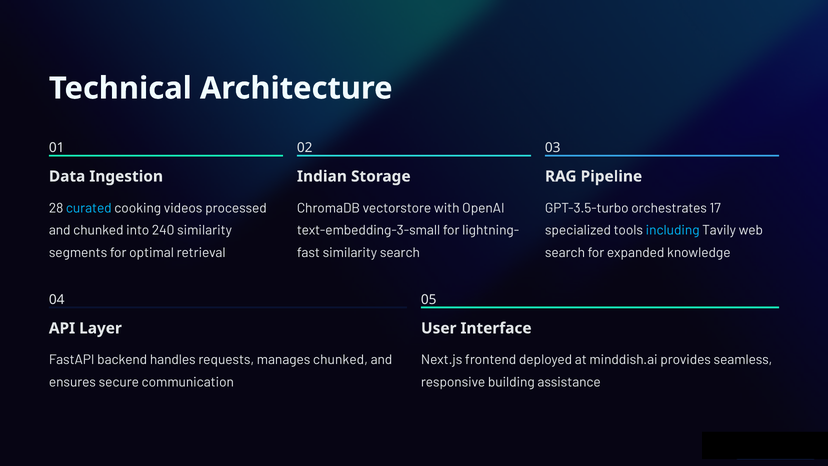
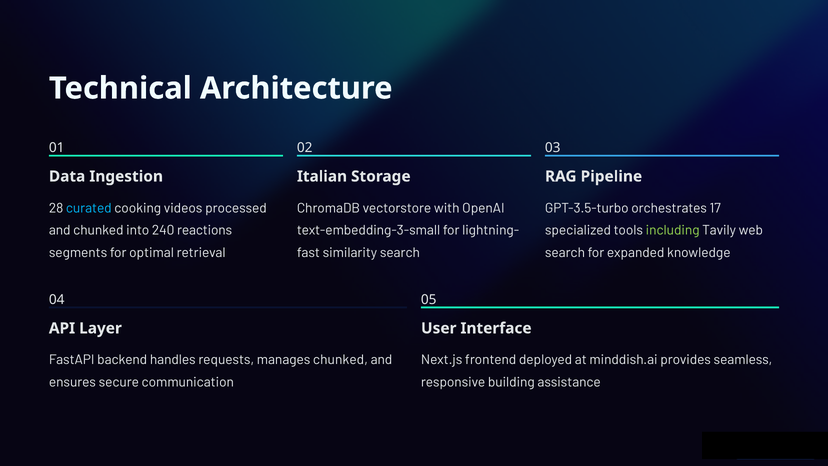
Indian: Indian -> Italian (322, 176)
240 similarity: similarity -> reactions (205, 230)
including colour: light blue -> light green (673, 230)
